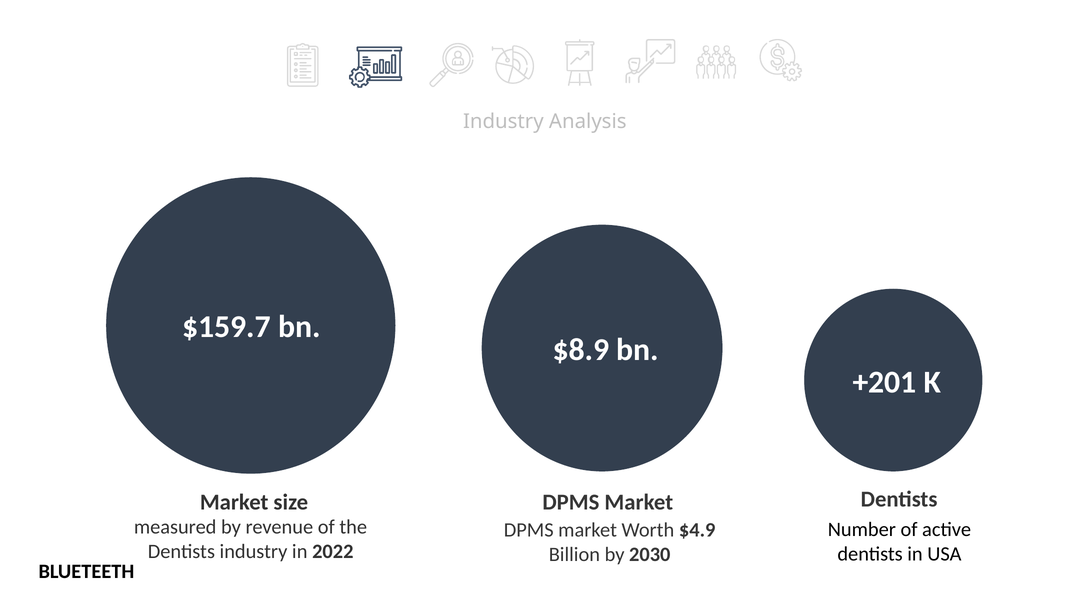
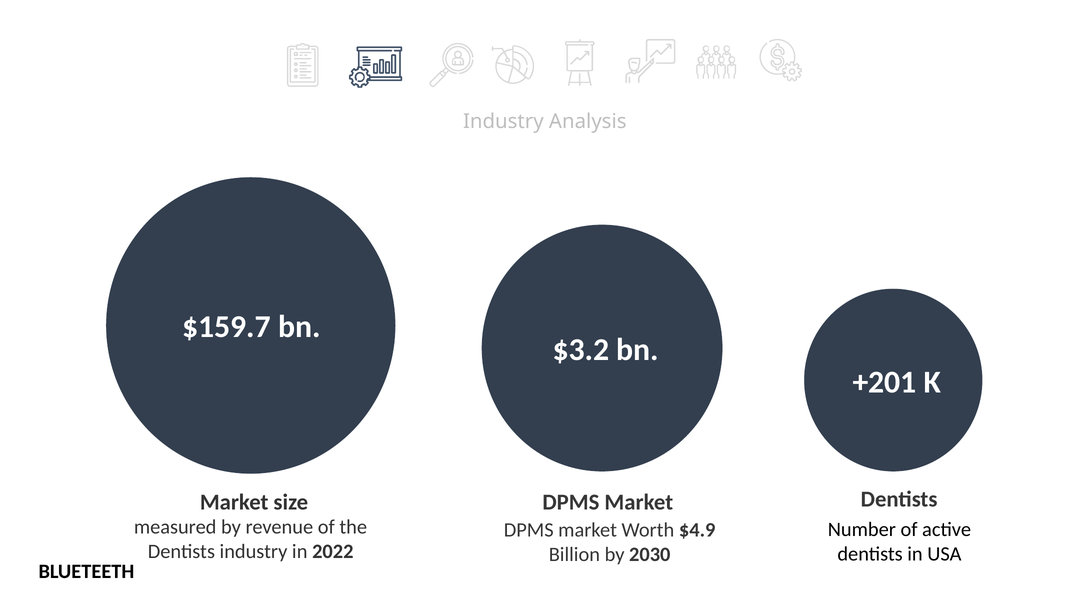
$8.9: $8.9 -> $3.2 (581, 350)
